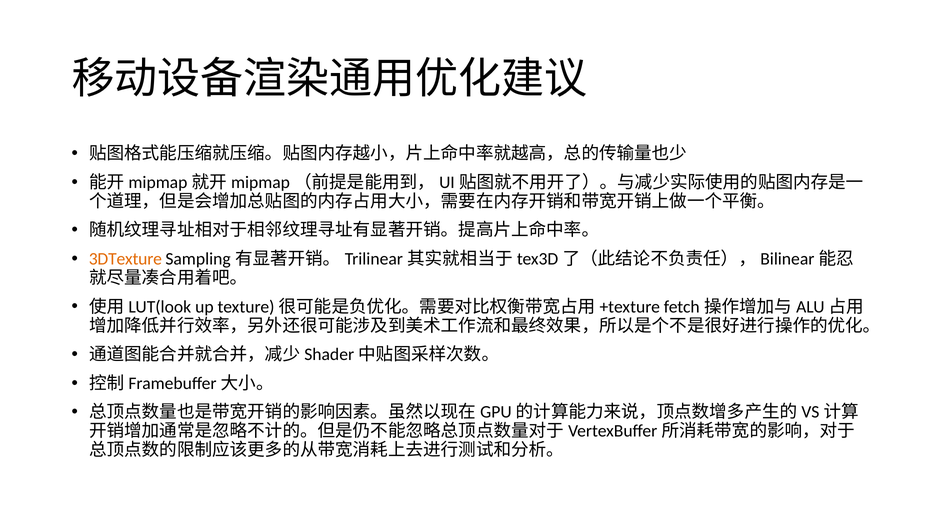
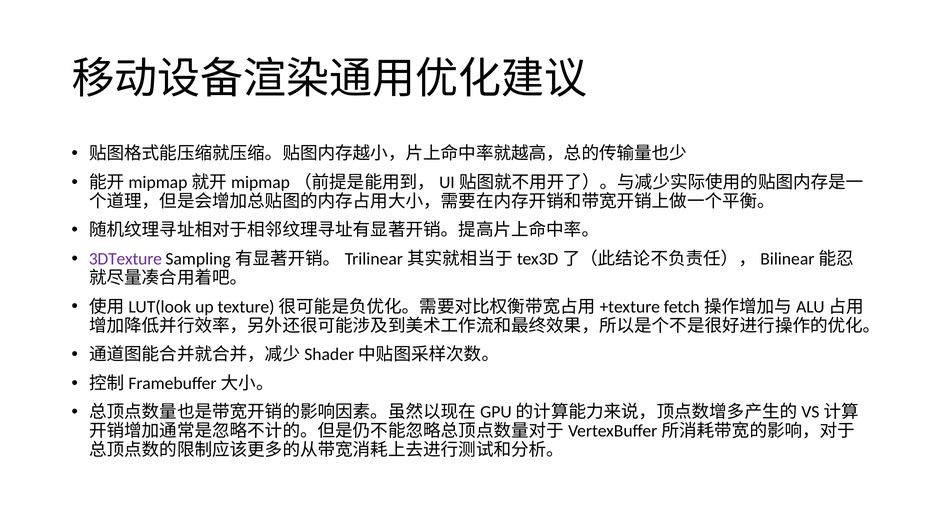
3DTexture colour: orange -> purple (125, 259)
